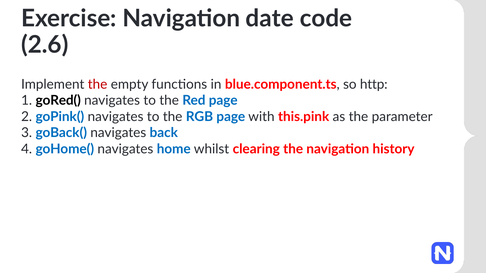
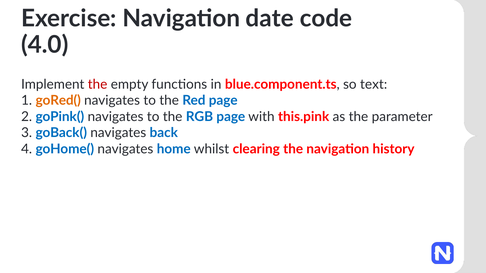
2.6: 2.6 -> 4.0 (45, 45)
http: http -> text (374, 84)
goRed( colour: black -> orange (58, 101)
